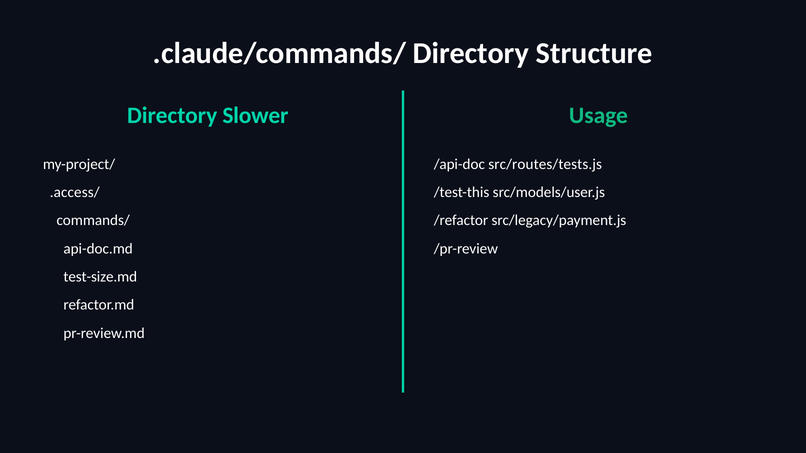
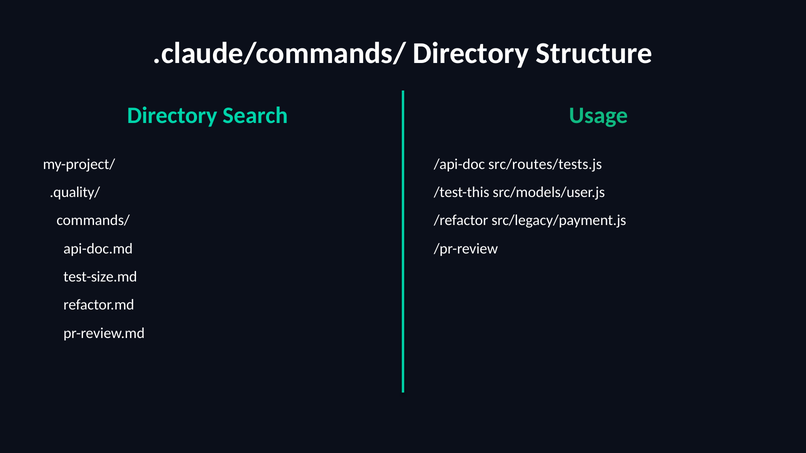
Slower: Slower -> Search (255, 115)
.access/: .access/ -> .quality/ (75, 192)
